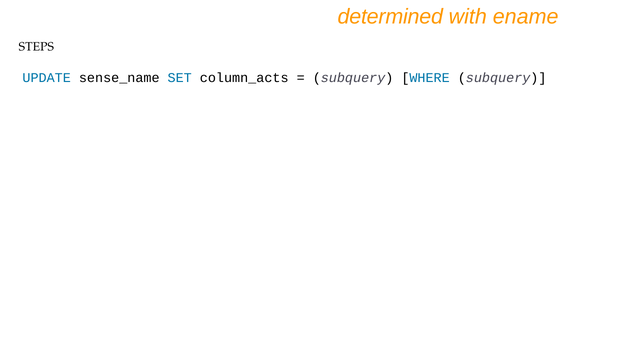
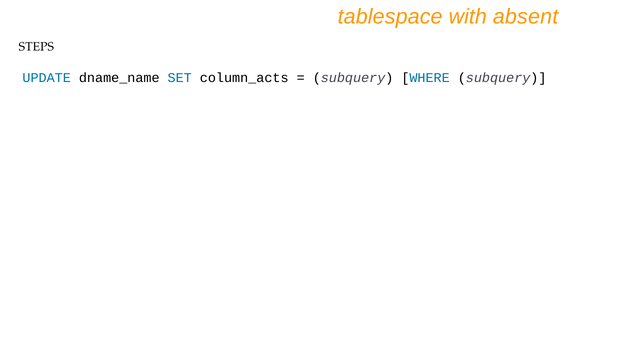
determined: determined -> tablespace (390, 17)
ename: ename -> absent (526, 17)
sense_name: sense_name -> dname_name (119, 78)
